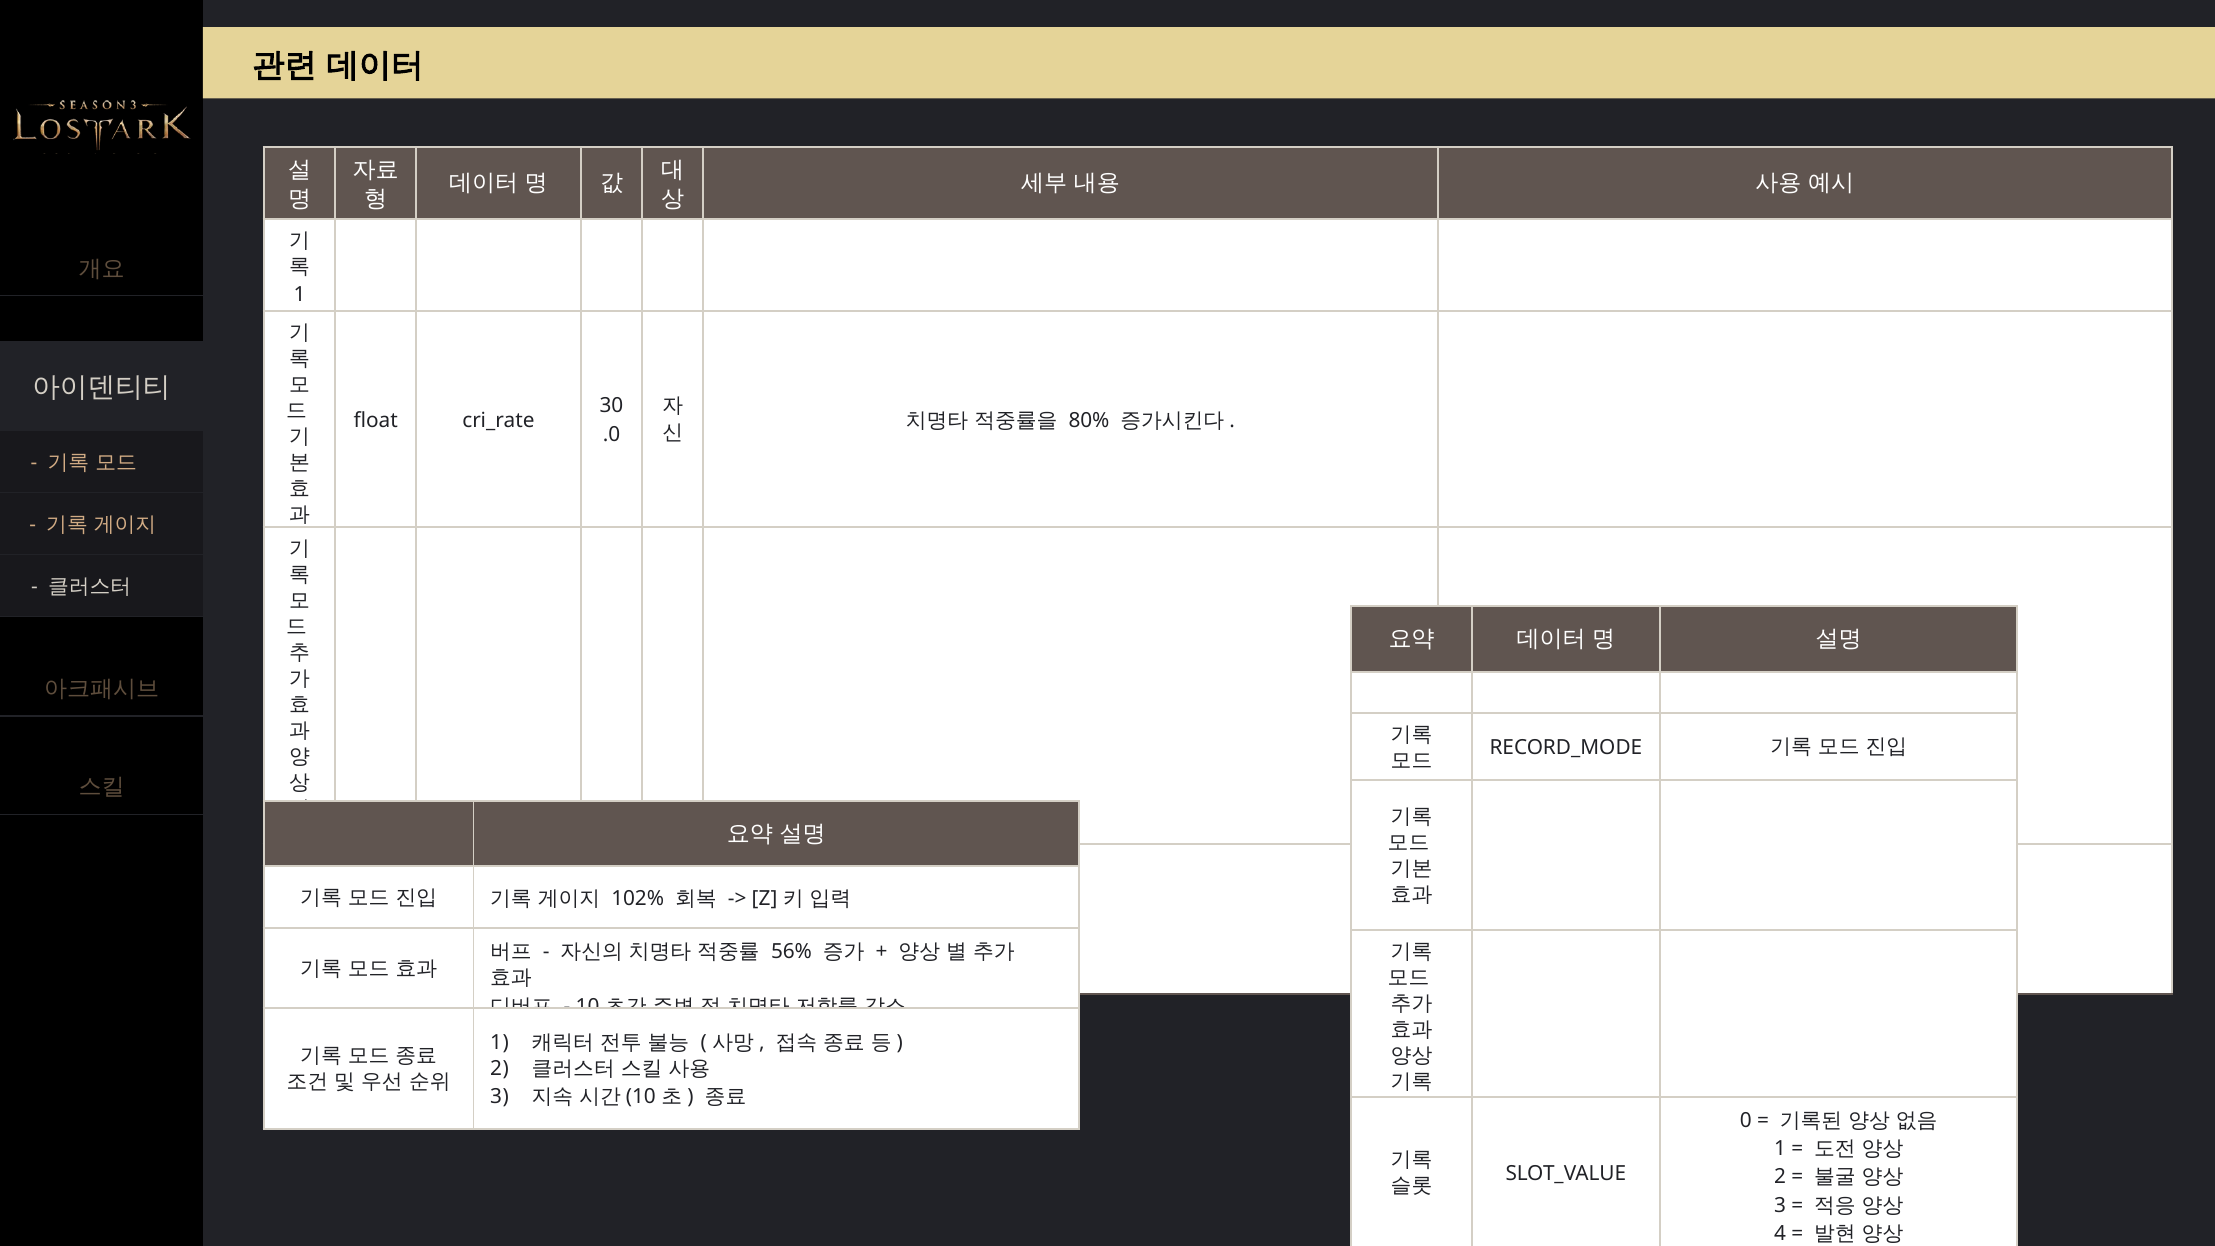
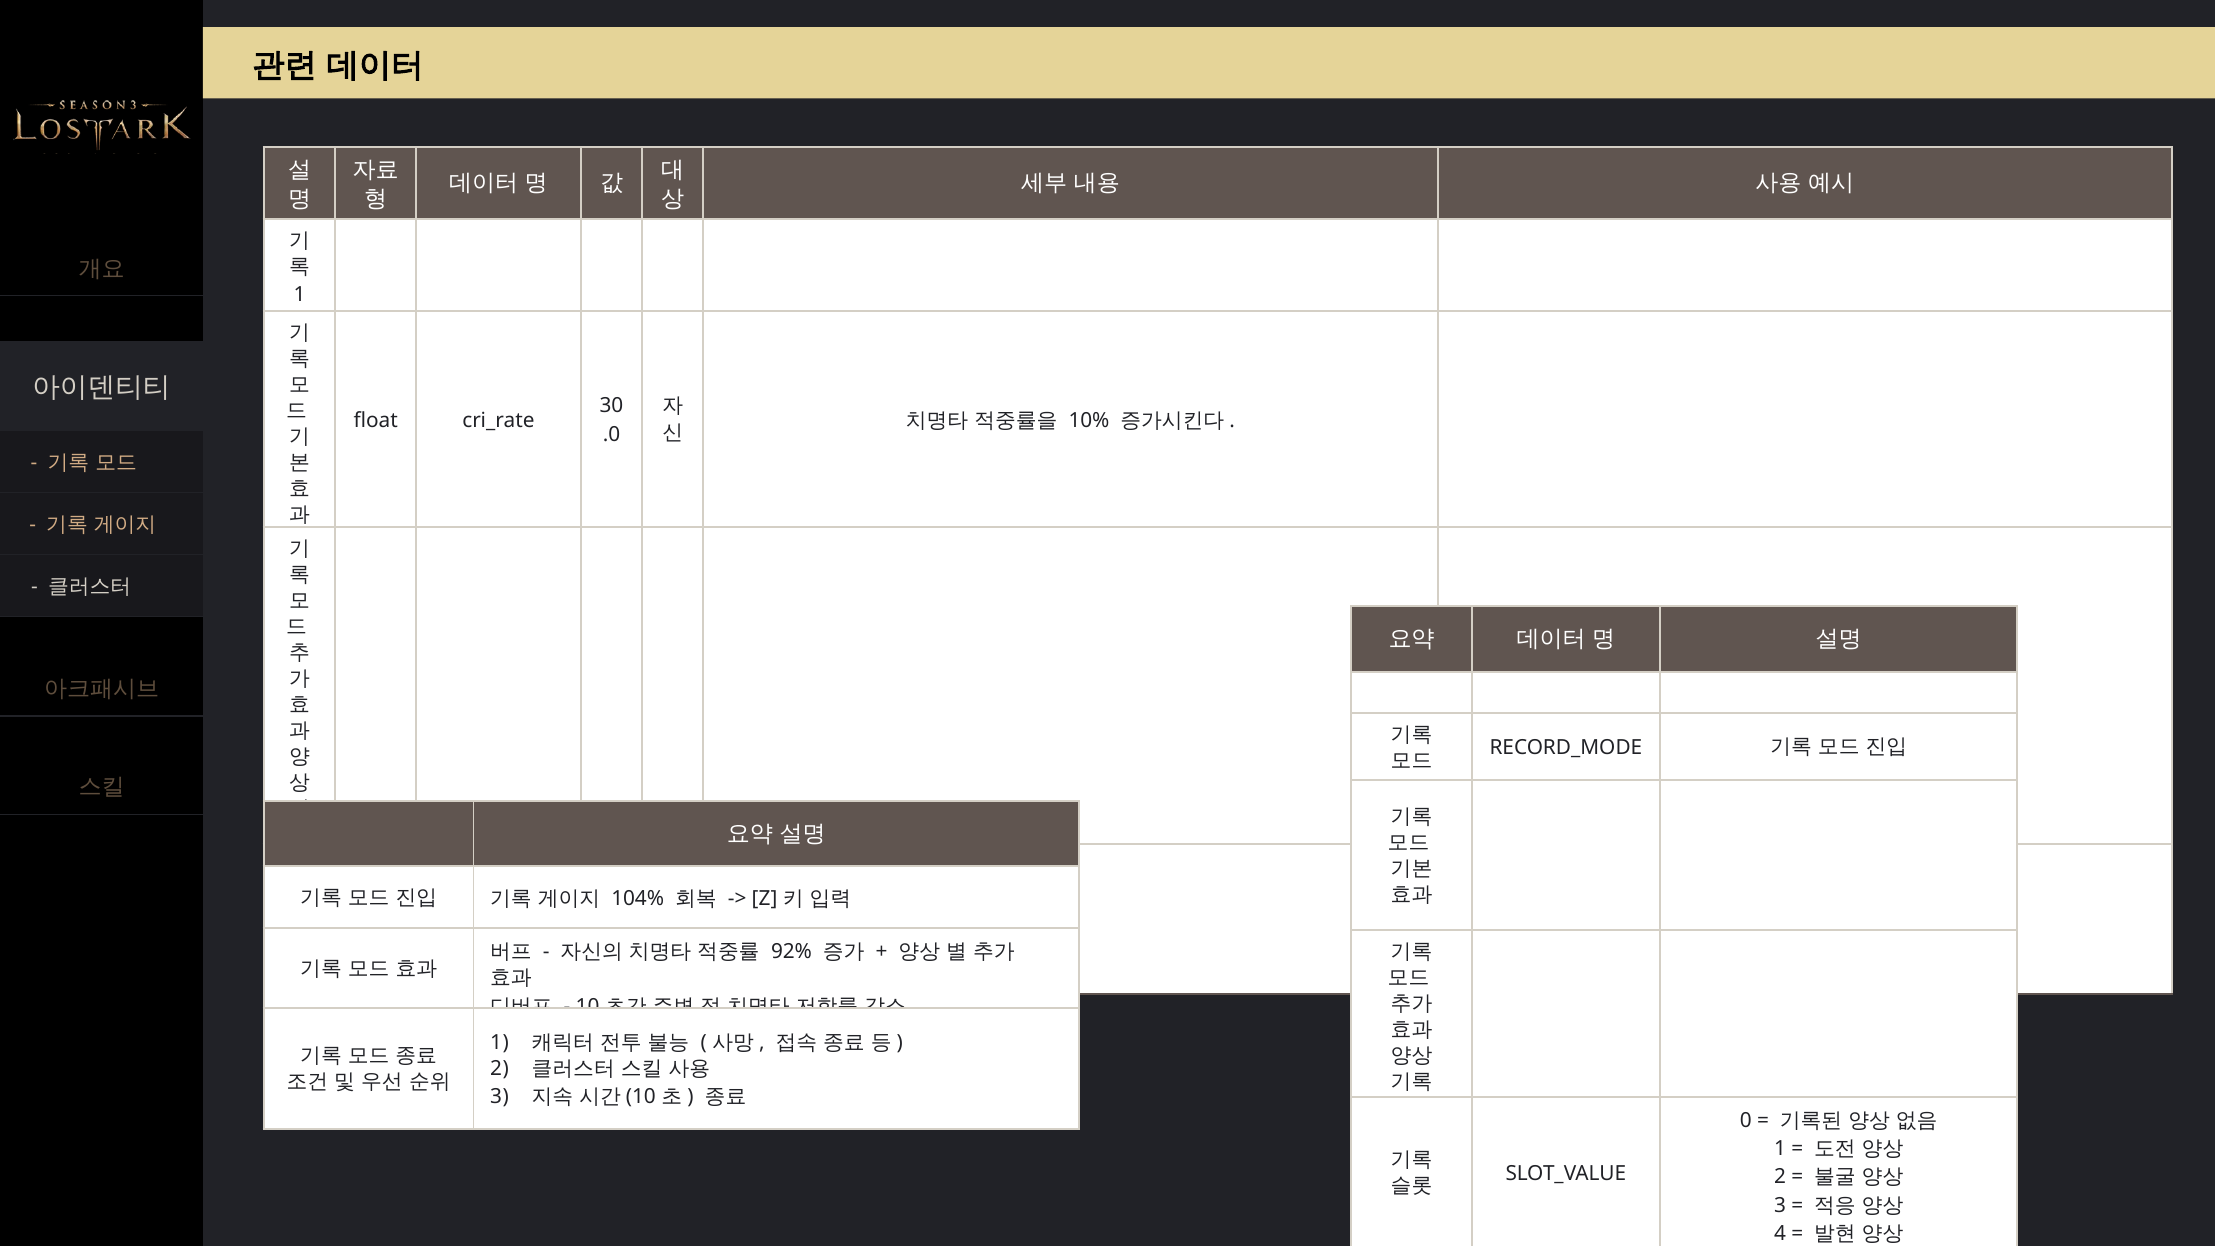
80%: 80% -> 10% (1089, 420)
102%: 102% -> 104% (638, 899)
56%: 56% -> 92% (791, 952)
